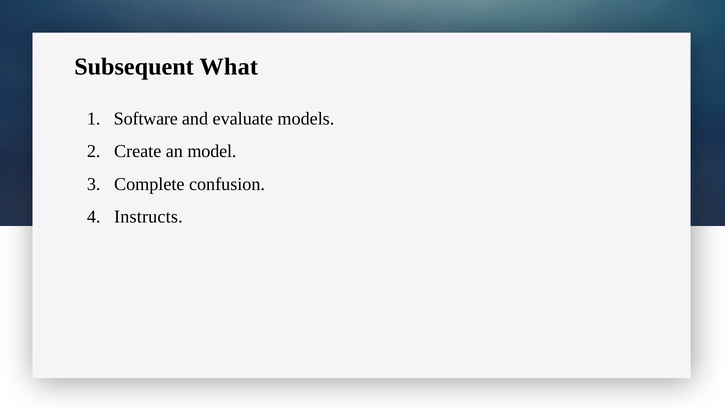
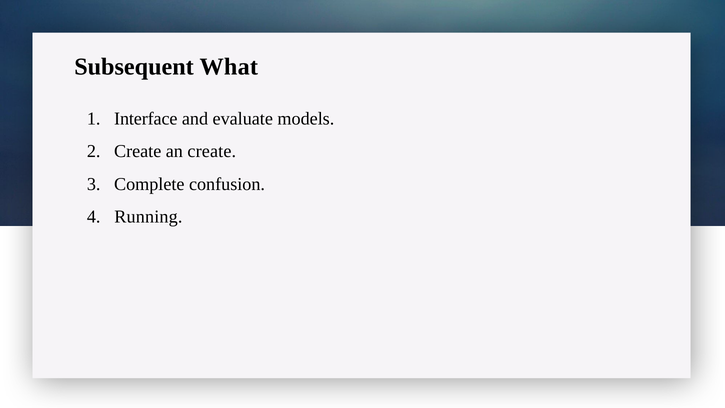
Software: Software -> Interface (146, 119)
an model: model -> create (212, 151)
Instructs: Instructs -> Running (148, 217)
